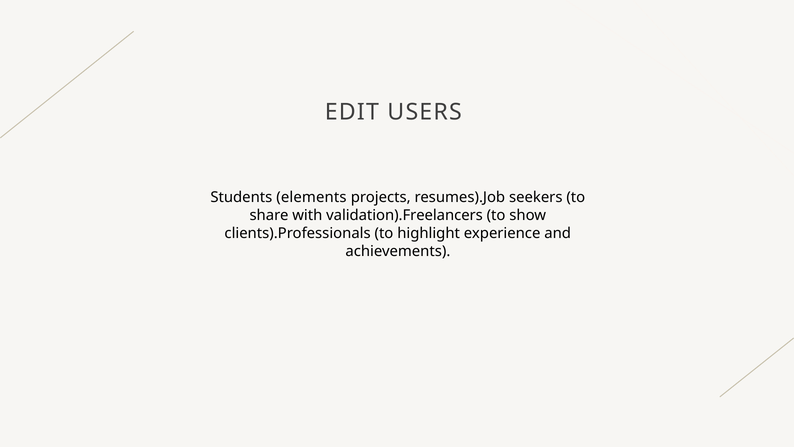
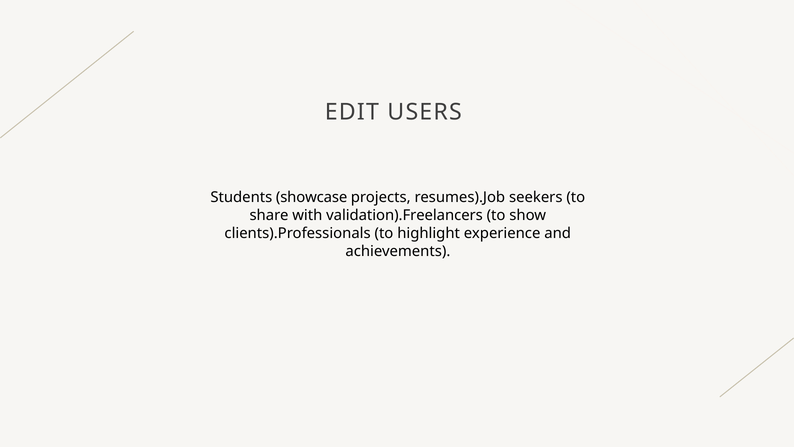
elements: elements -> showcase (312, 197)
